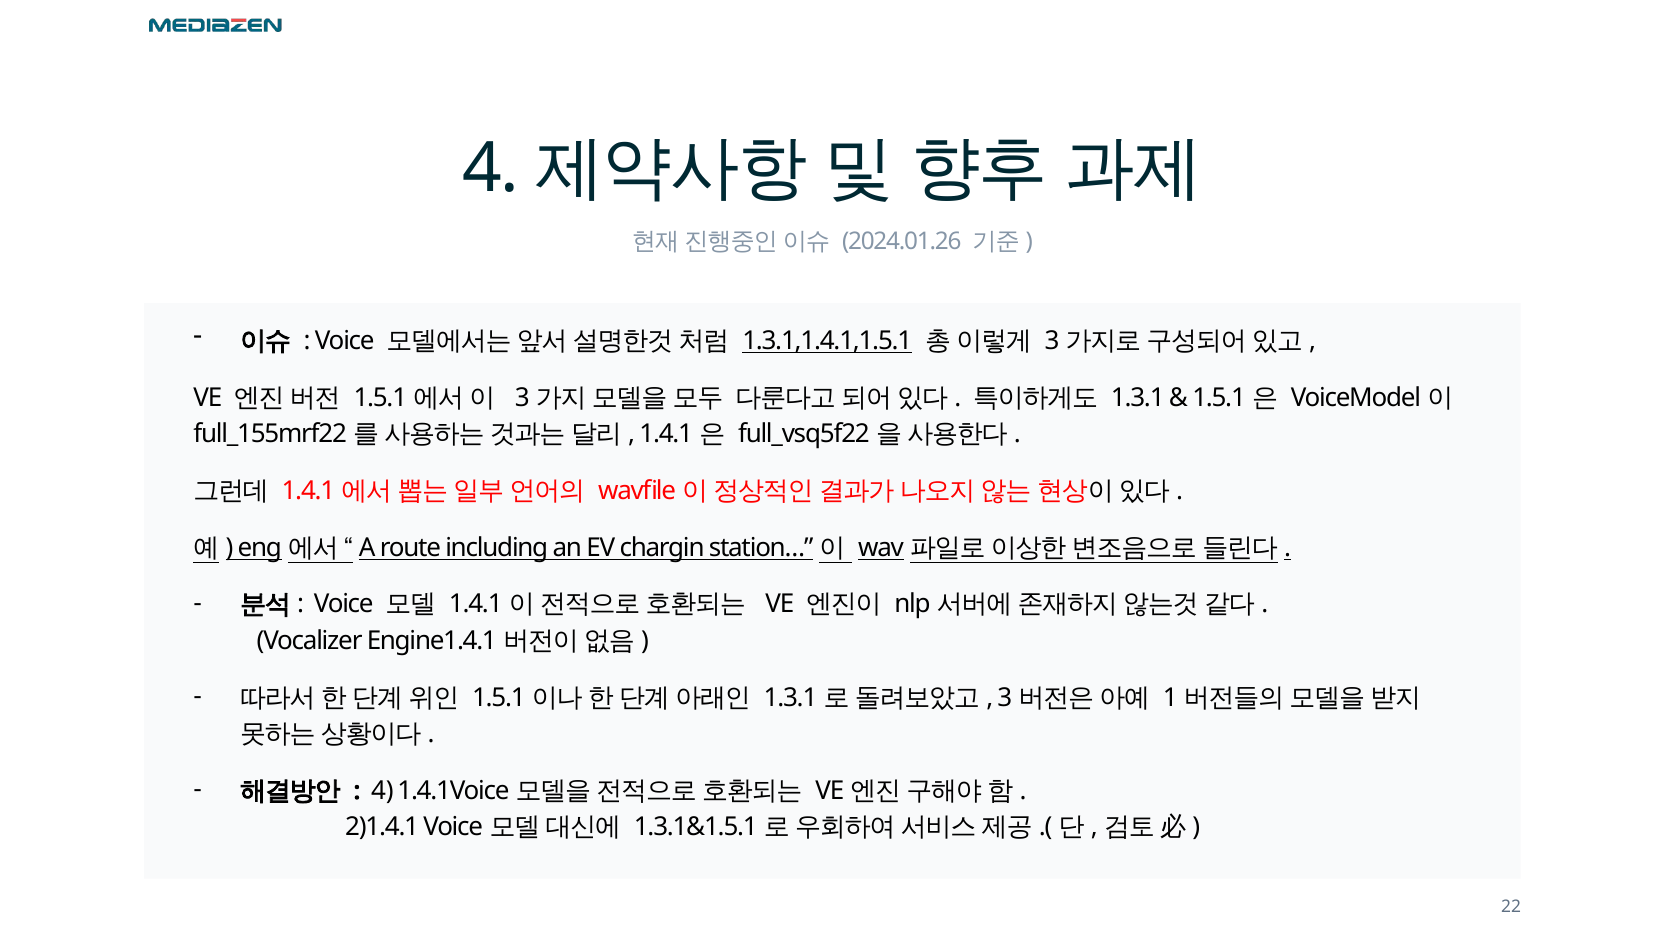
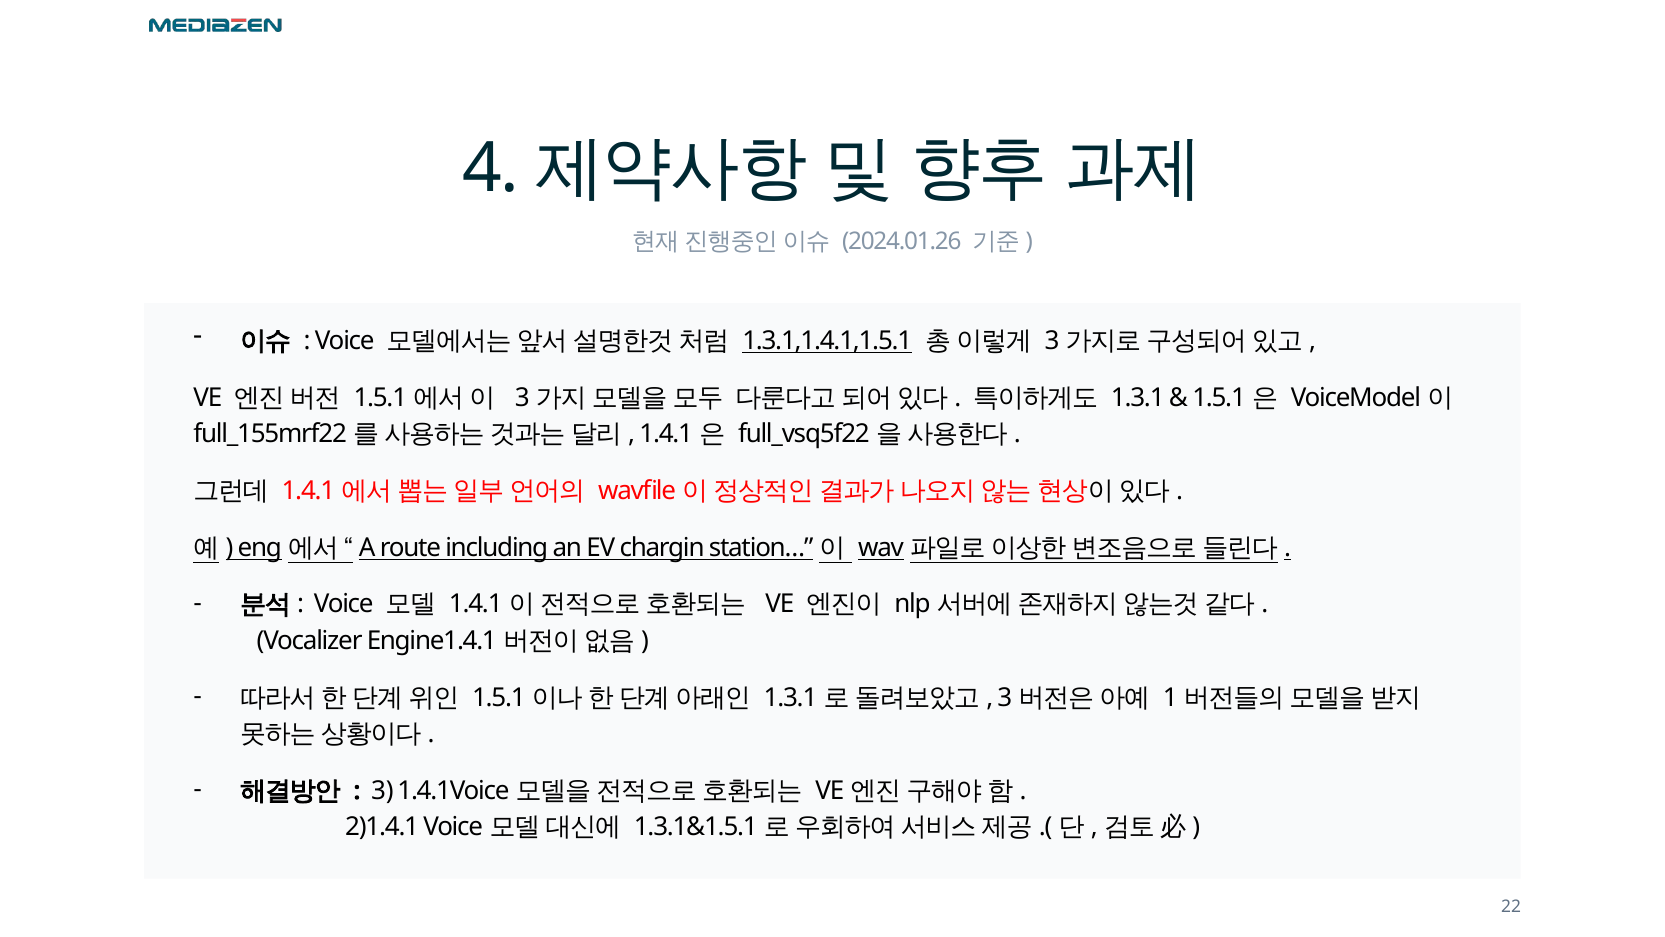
4: 4 -> 3 (382, 790)
